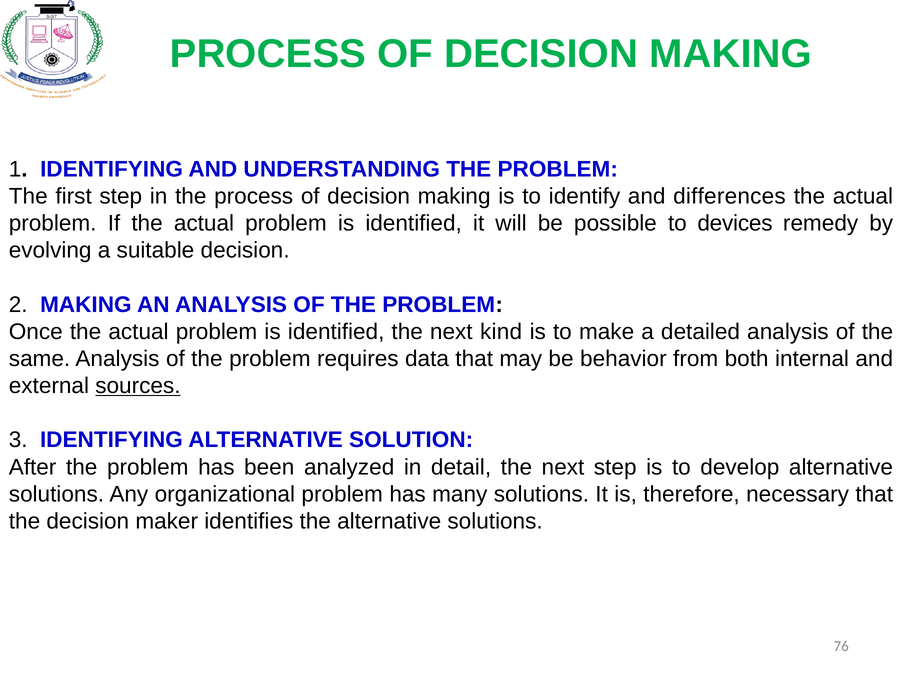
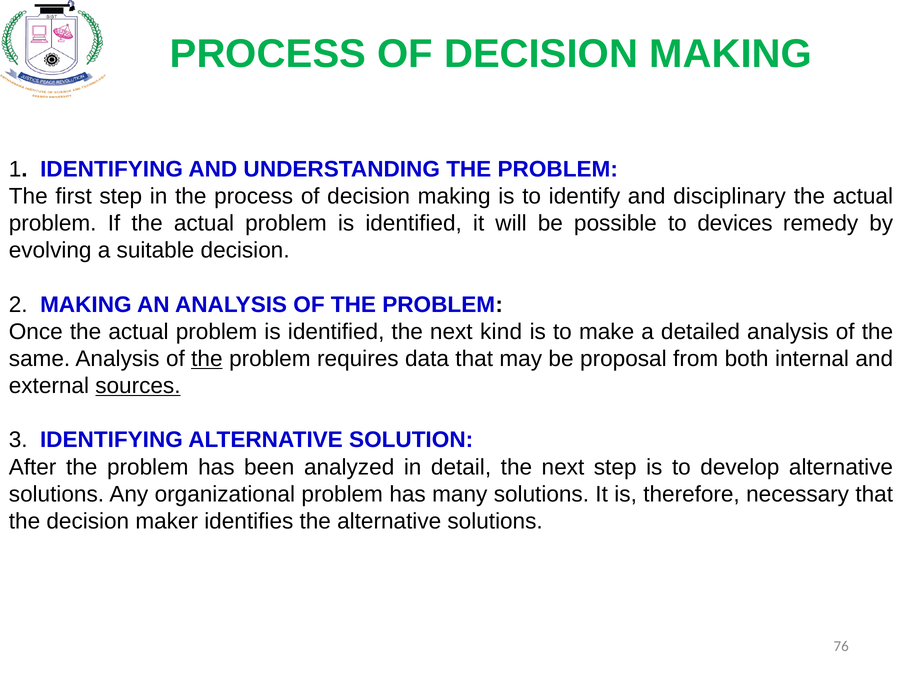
differences: differences -> disciplinary (730, 196)
the underline: none -> present (207, 359)
behavior: behavior -> proposal (623, 359)
